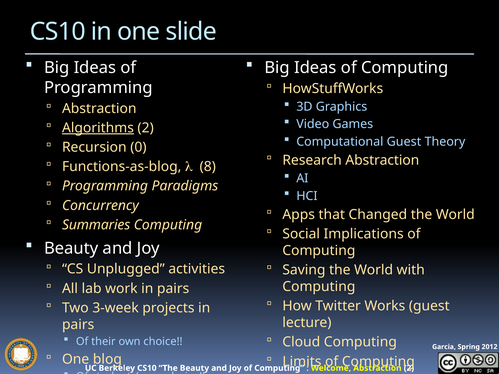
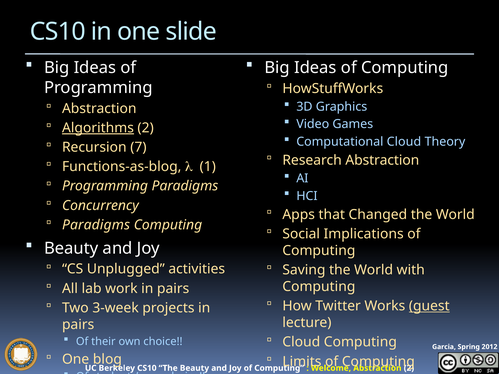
Computational Guest: Guest -> Cloud (404, 142)
0: 0 -> 7 (138, 147)
8: 8 -> 1 (208, 167)
Summaries: Summaries -> Paradigms (96, 225)
guest underline: none -> present (429, 306)
